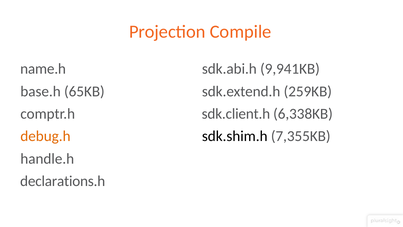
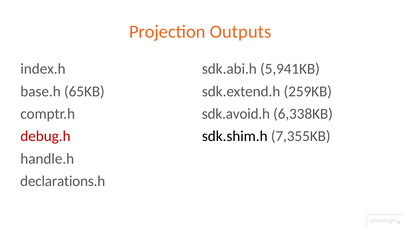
Compile: Compile -> Outputs (241, 32)
name.h: name.h -> index.h (43, 69)
9,941KB: 9,941KB -> 5,941KB (290, 69)
sdk.client.h: sdk.client.h -> sdk.avoid.h (236, 114)
debug.h colour: orange -> red (45, 136)
